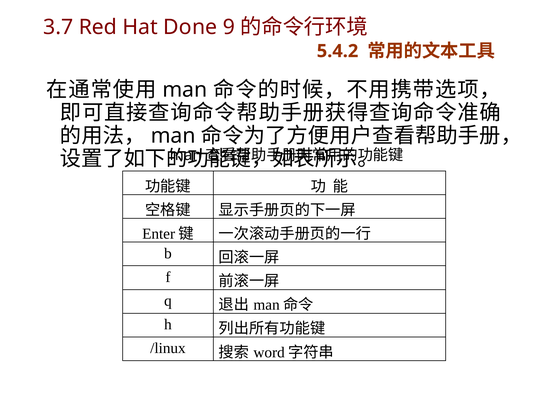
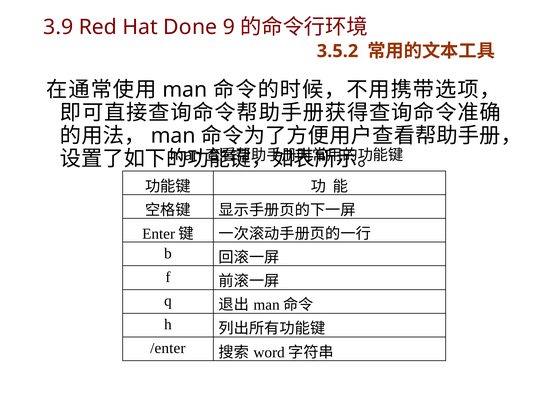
3.7: 3.7 -> 3.9 (58, 27)
5.4.2: 5.4.2 -> 3.5.2 (338, 51)
/linux: /linux -> /enter (168, 348)
